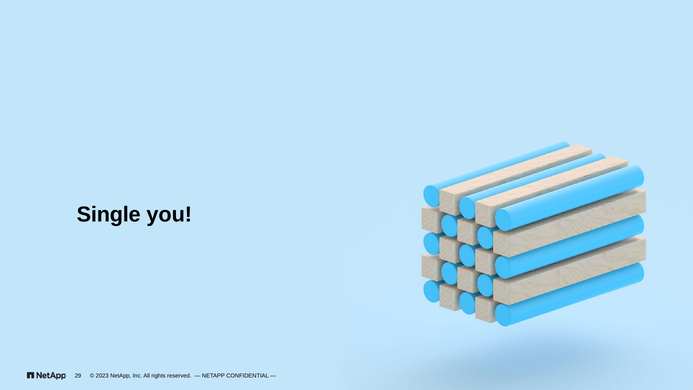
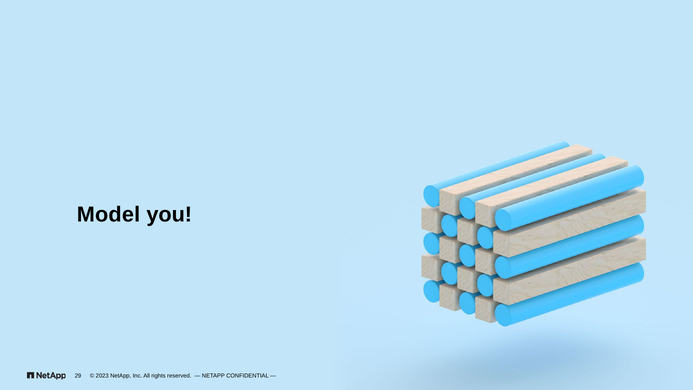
Single: Single -> Model (108, 215)
